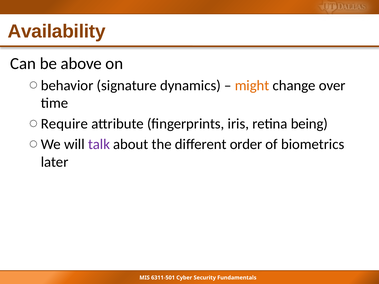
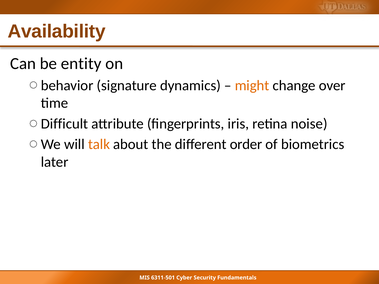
above: above -> entity (81, 64)
Require: Require -> Difficult (64, 124)
being: being -> noise (309, 124)
talk colour: purple -> orange (99, 144)
